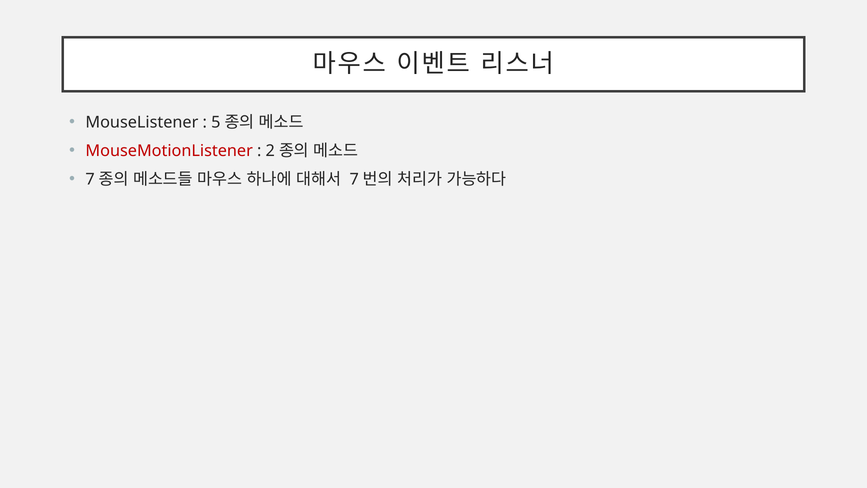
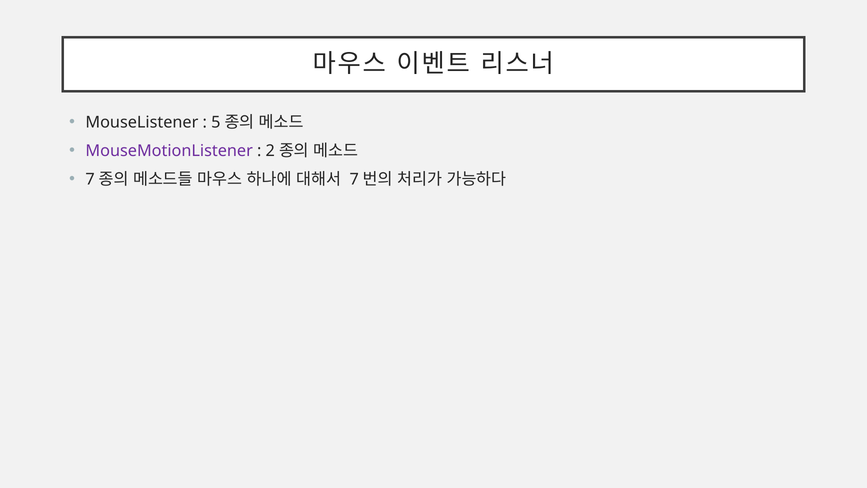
MouseMotionListener colour: red -> purple (169, 151)
